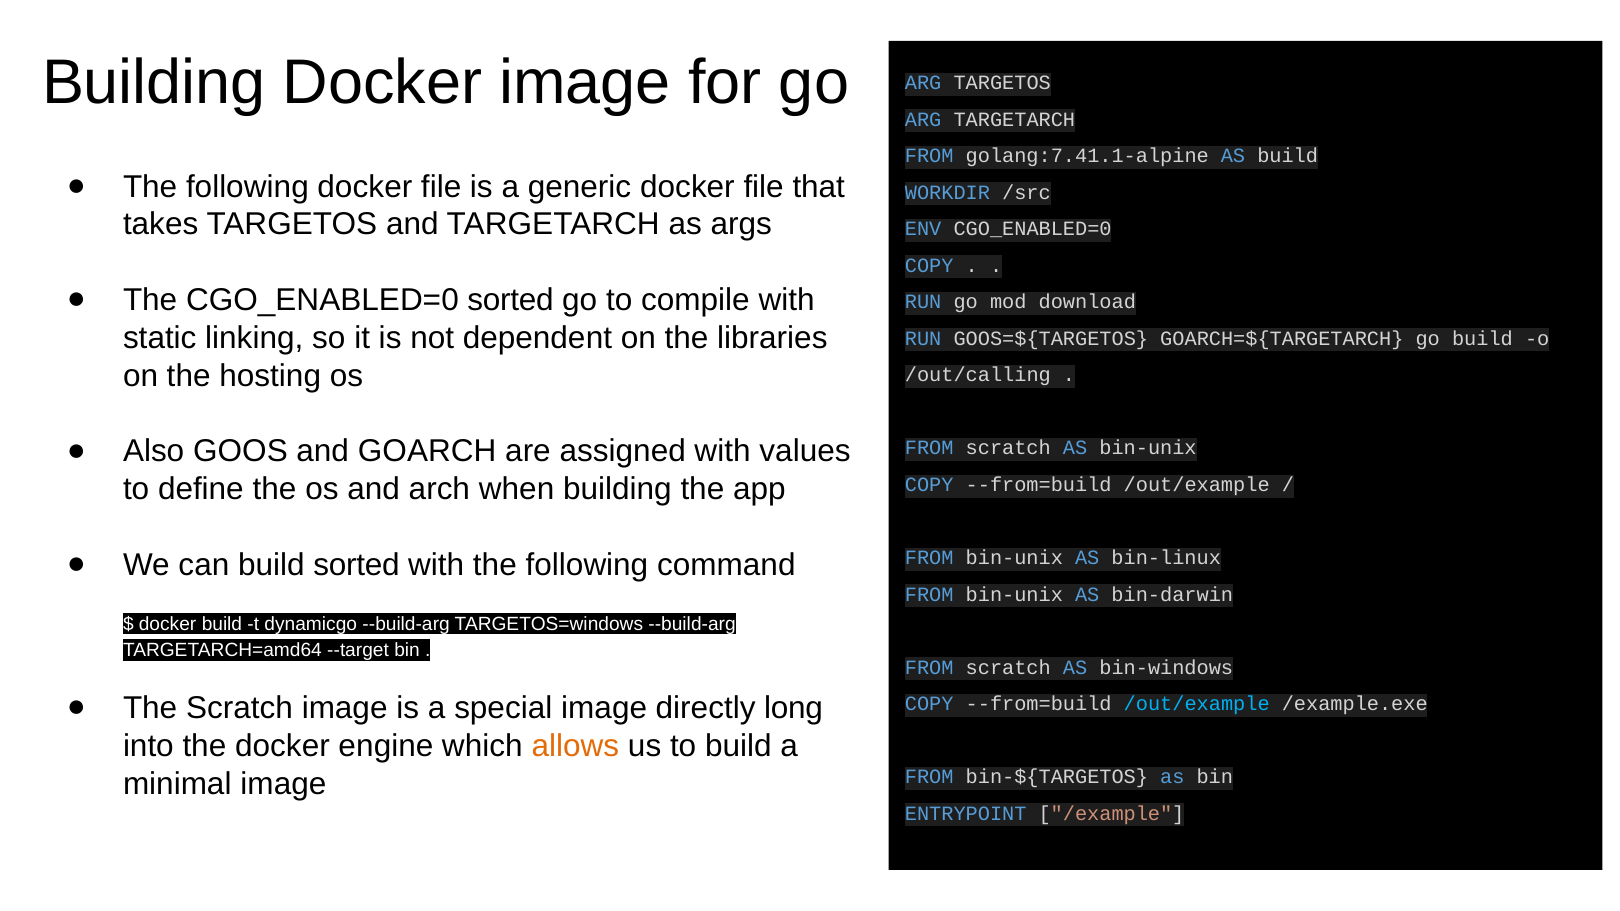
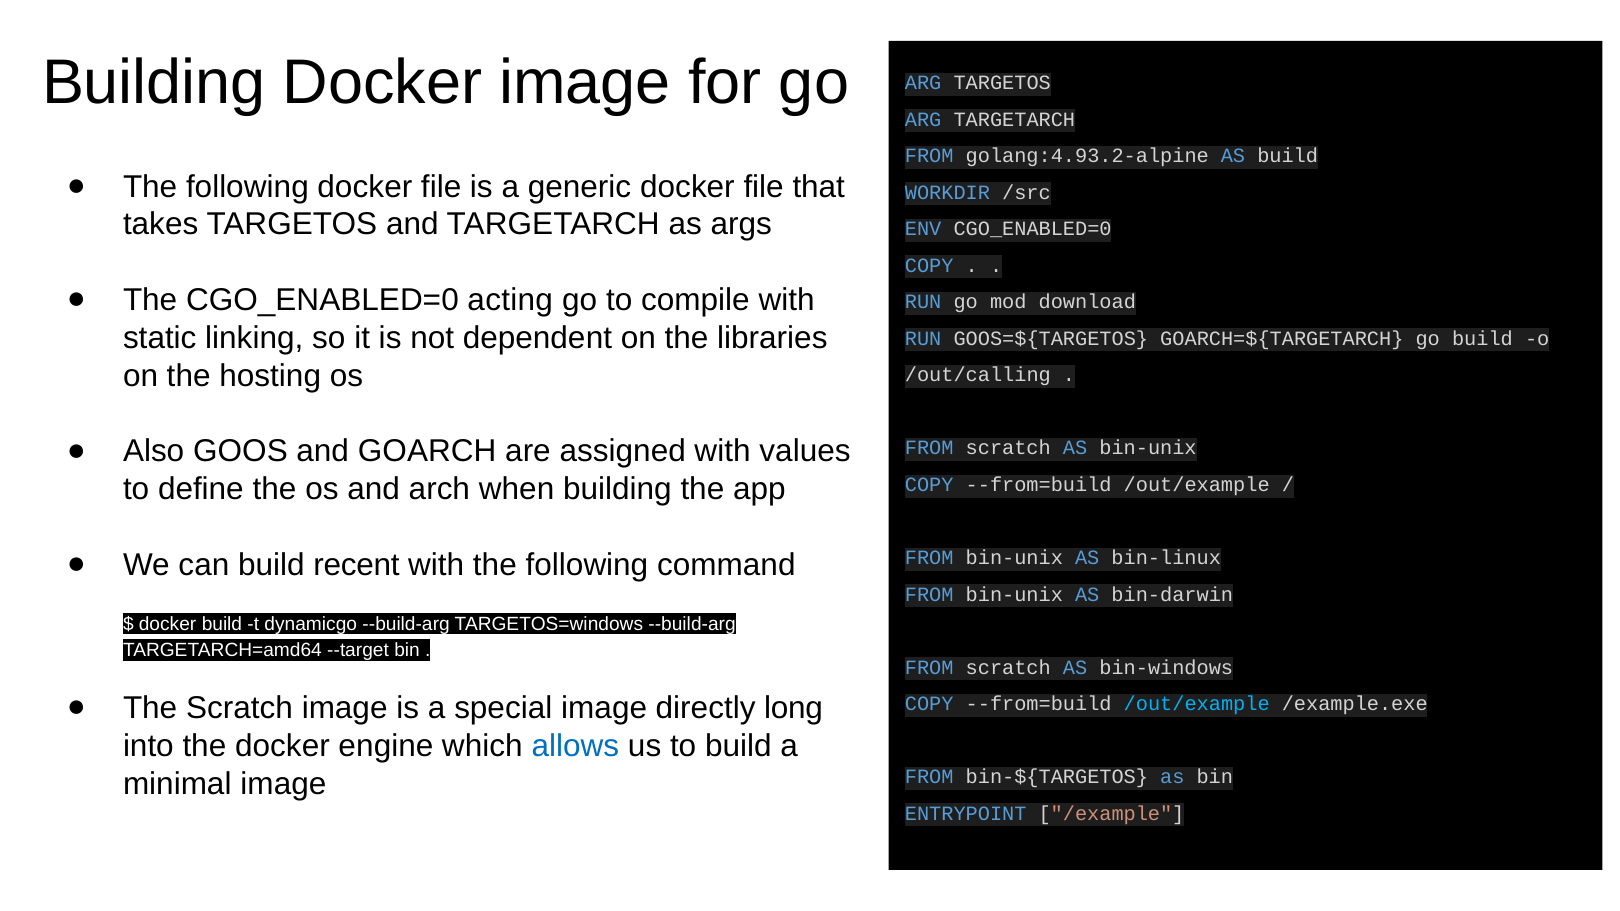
golang:7.41.1-alpine: golang:7.41.1-alpine -> golang:4.93.2-alpine (1087, 156)
CGO_ENABLED=0 sorted: sorted -> acting (510, 300)
build sorted: sorted -> recent (357, 565)
allows colour: orange -> blue (575, 746)
